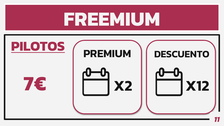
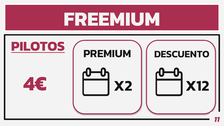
7€: 7€ -> 4€ (35, 84)
